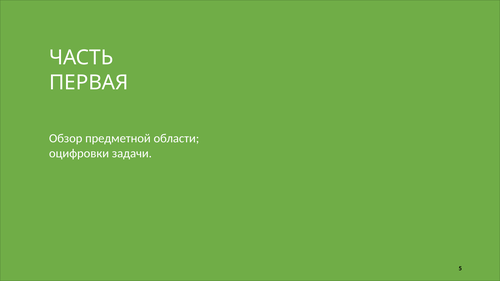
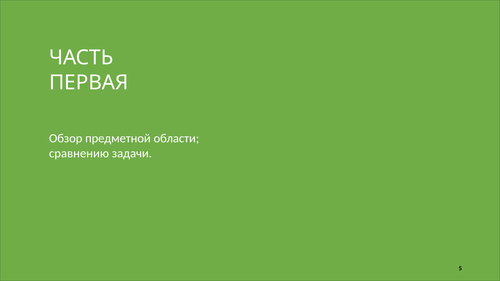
оцифровки: оцифровки -> сравнению (79, 153)
